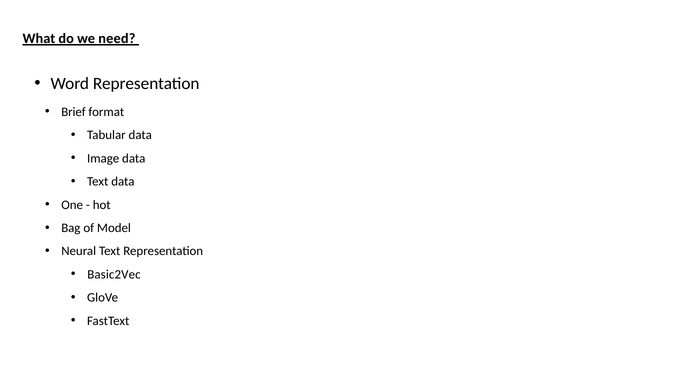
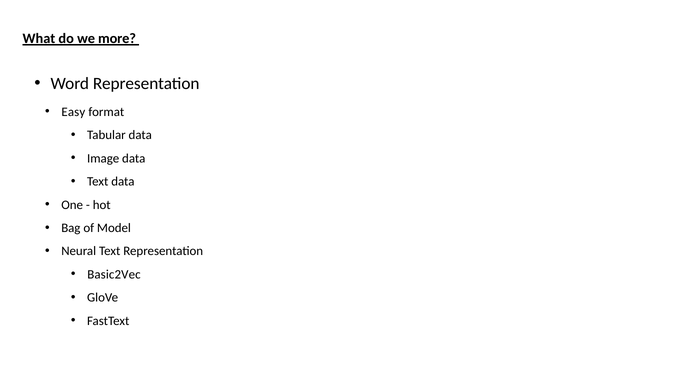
need: need -> more (117, 39)
Brief: Brief -> Easy (73, 112)
